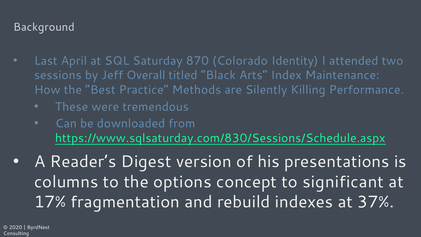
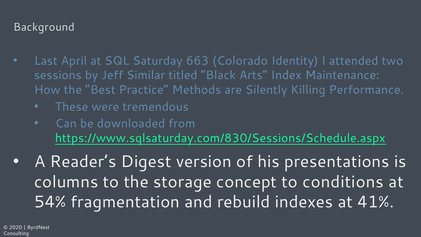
870: 870 -> 663 (197, 61)
Overall: Overall -> Similar (146, 75)
options: options -> storage (182, 182)
significant: significant -> conditions (343, 182)
17%: 17% -> 54% (50, 202)
37%: 37% -> 41% (376, 202)
